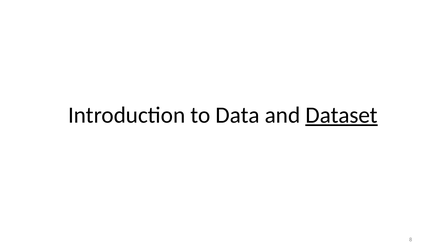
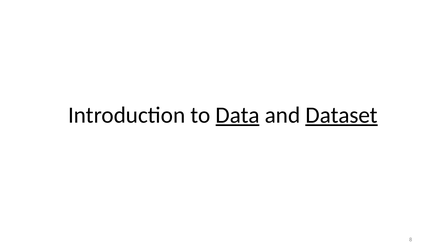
Data underline: none -> present (238, 115)
